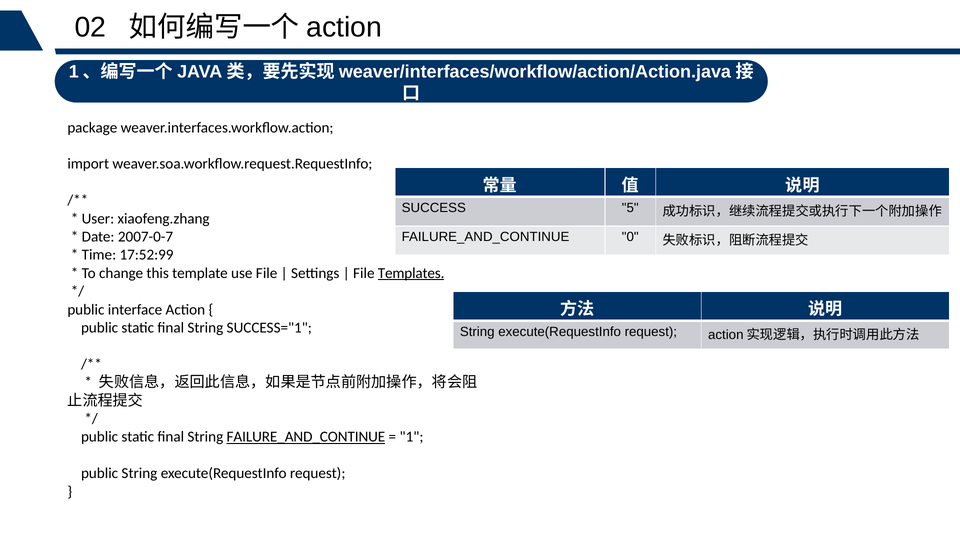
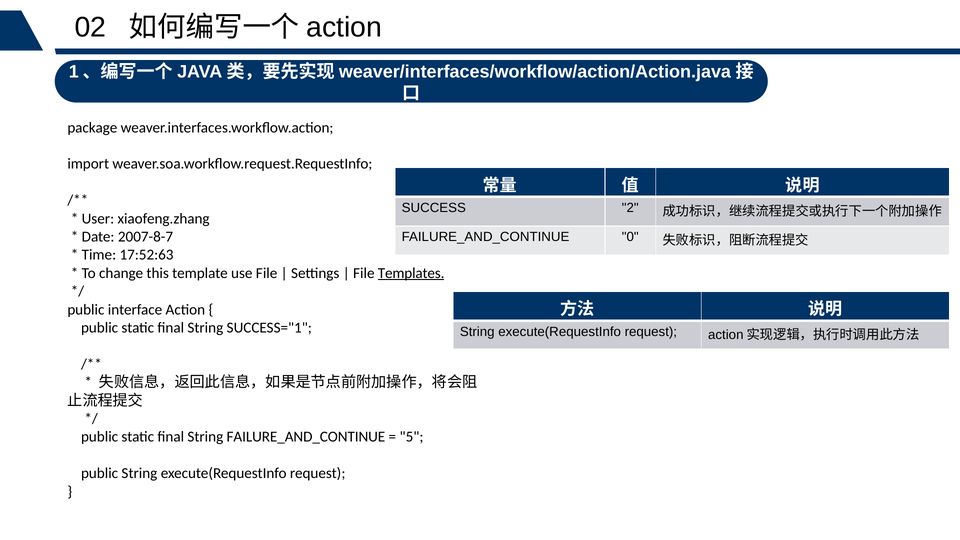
5: 5 -> 2 (630, 208)
2007-0-7: 2007-0-7 -> 2007-8-7 (146, 237)
17:52:99: 17:52:99 -> 17:52:63 (147, 255)
FAILURE_AND_CONTINUE underline: present -> none (306, 437)
1: 1 -> 5 (412, 437)
